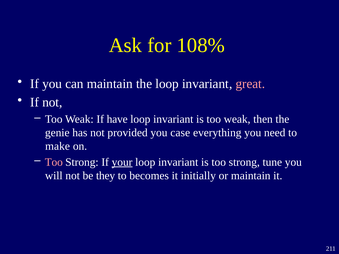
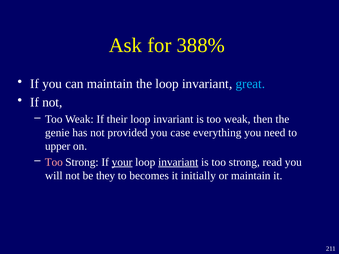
108%: 108% -> 388% (201, 45)
great colour: pink -> light blue (250, 84)
have: have -> their (117, 119)
make: make -> upper (58, 146)
invariant underline: none -> present (178, 162)
tune: tune -> read (272, 162)
